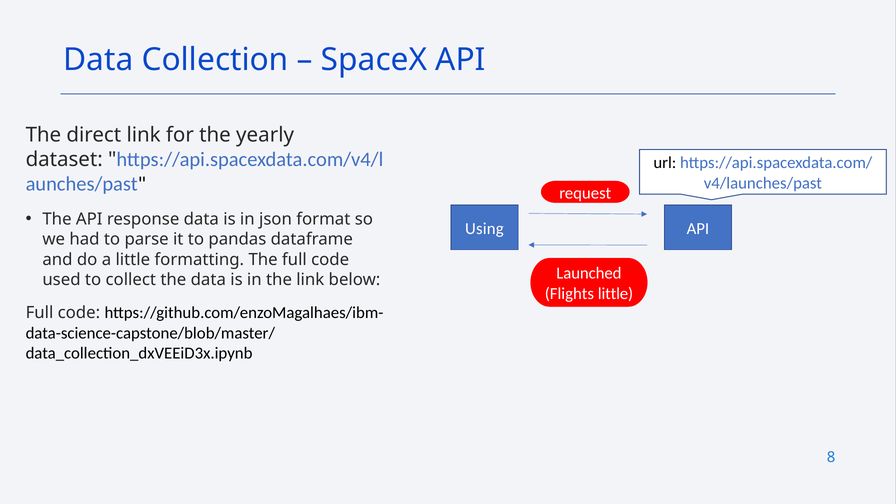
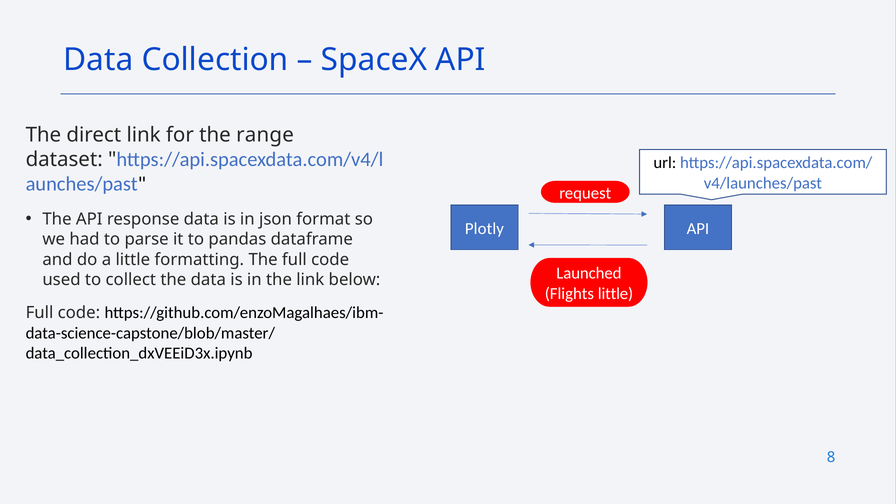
yearly: yearly -> range (265, 135)
Using: Using -> Plotly (484, 229)
